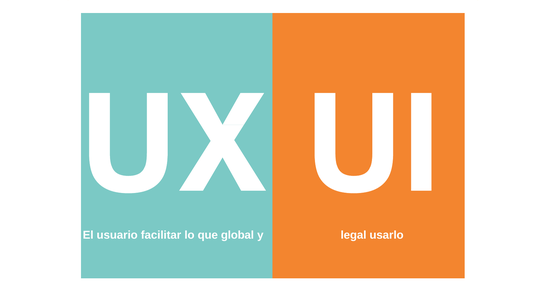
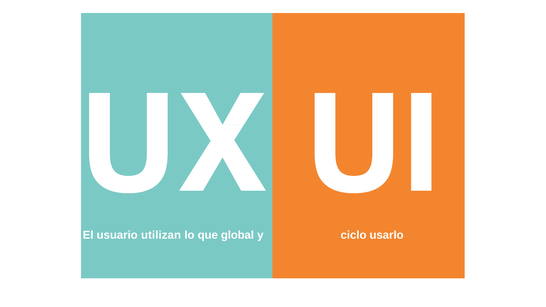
facilitar: facilitar -> utilizan (161, 235)
legal: legal -> ciclo (354, 235)
